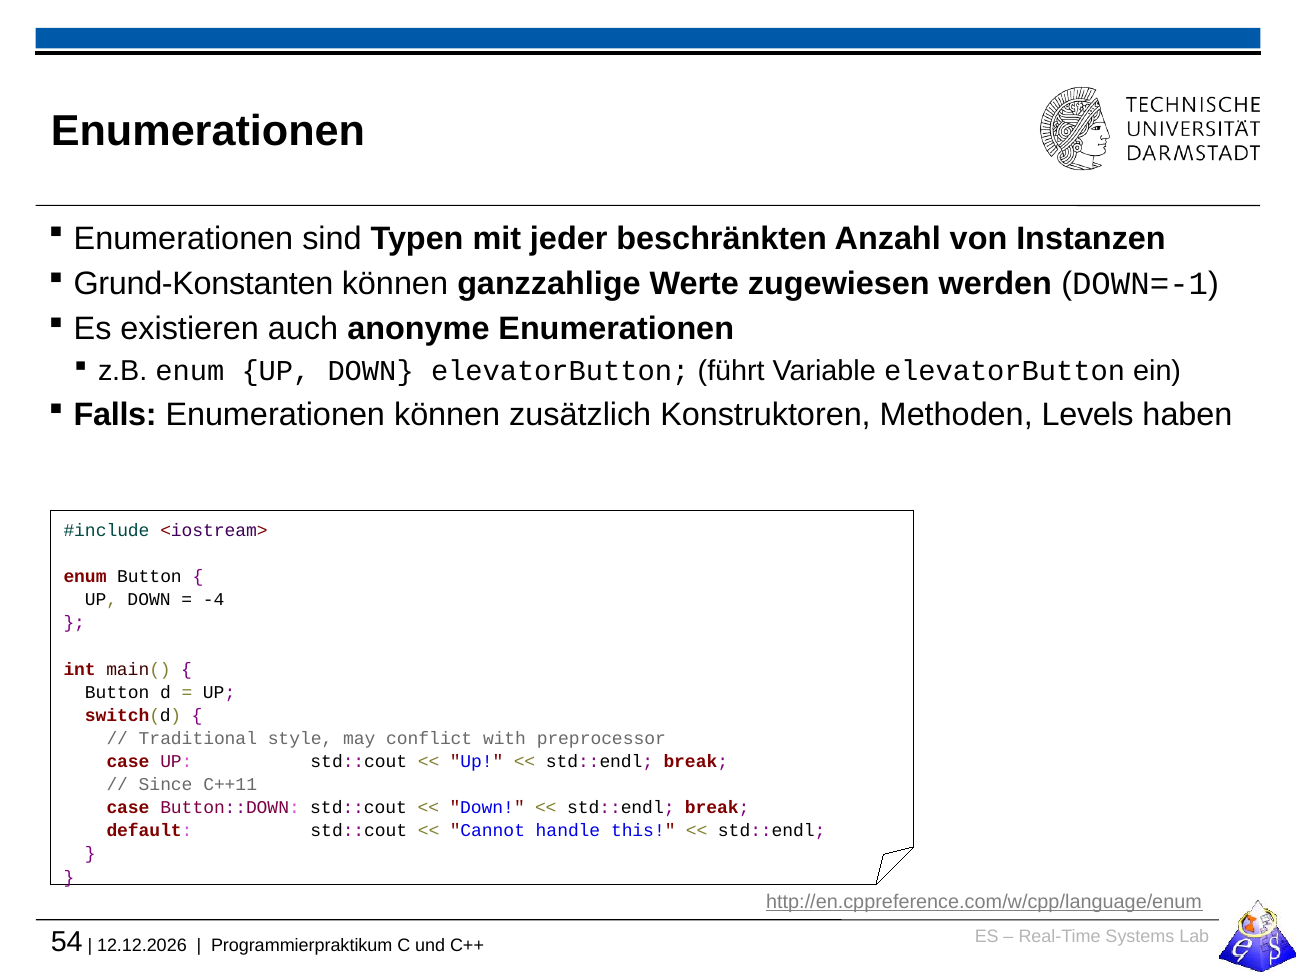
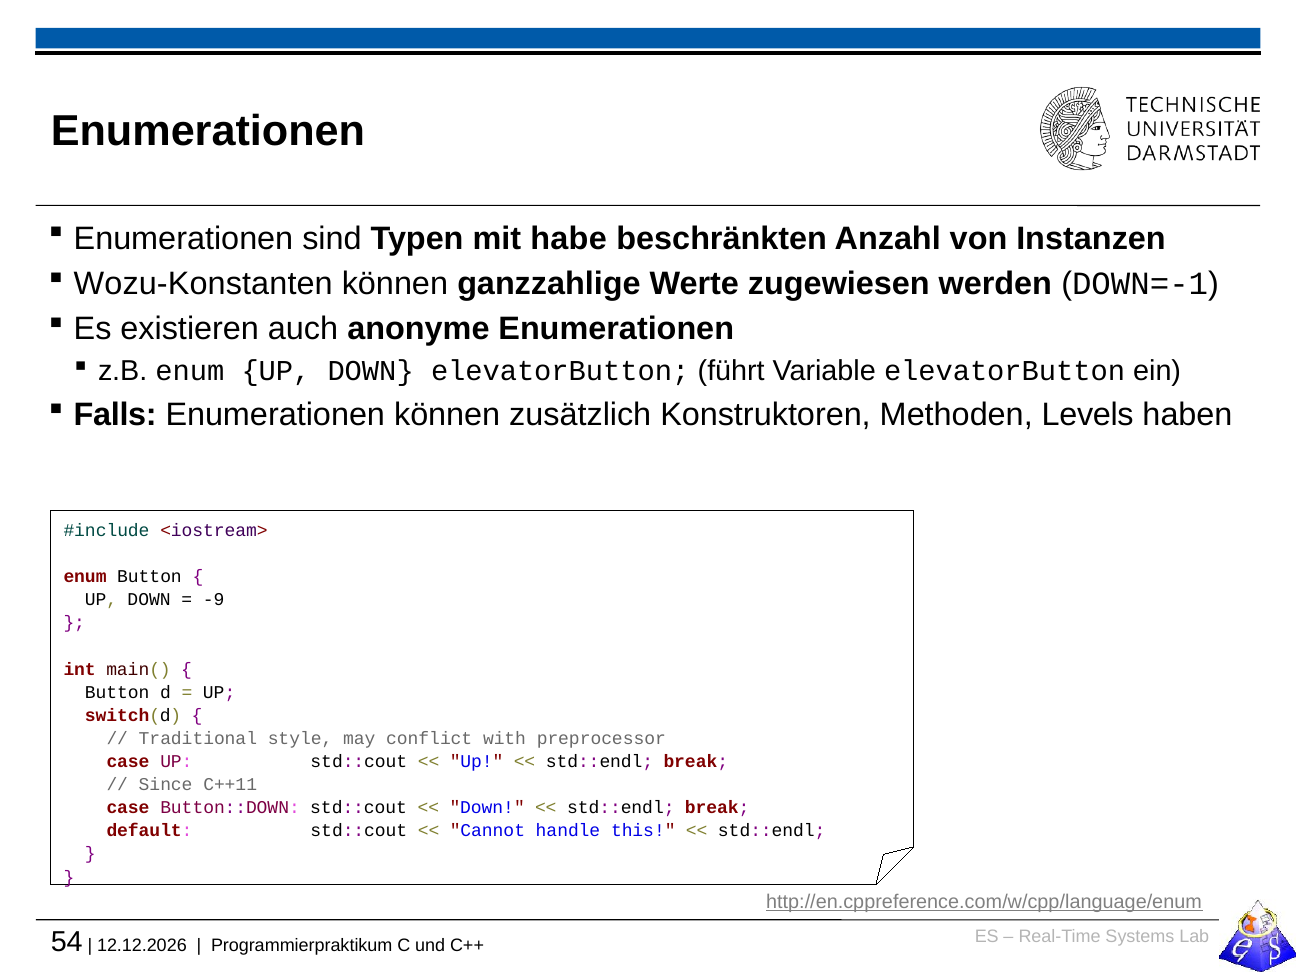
jeder: jeder -> habe (569, 239)
Grund-Konstanten: Grund-Konstanten -> Wozu-Konstanten (203, 284)
-4: -4 -> -9 (214, 600)
